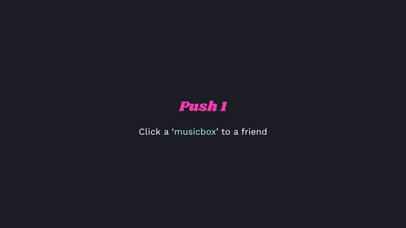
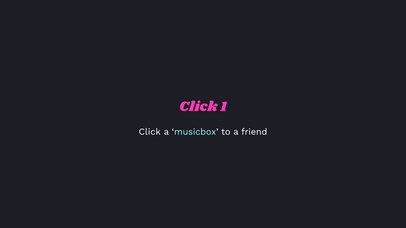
Push: Push -> Click (198, 107)
